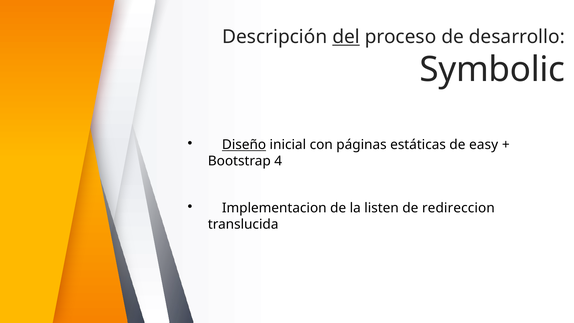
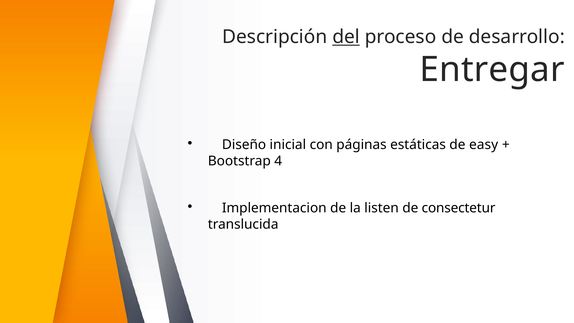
Symbolic: Symbolic -> Entregar (492, 70)
Diseño underline: present -> none (244, 145)
redireccion: redireccion -> consectetur (459, 208)
